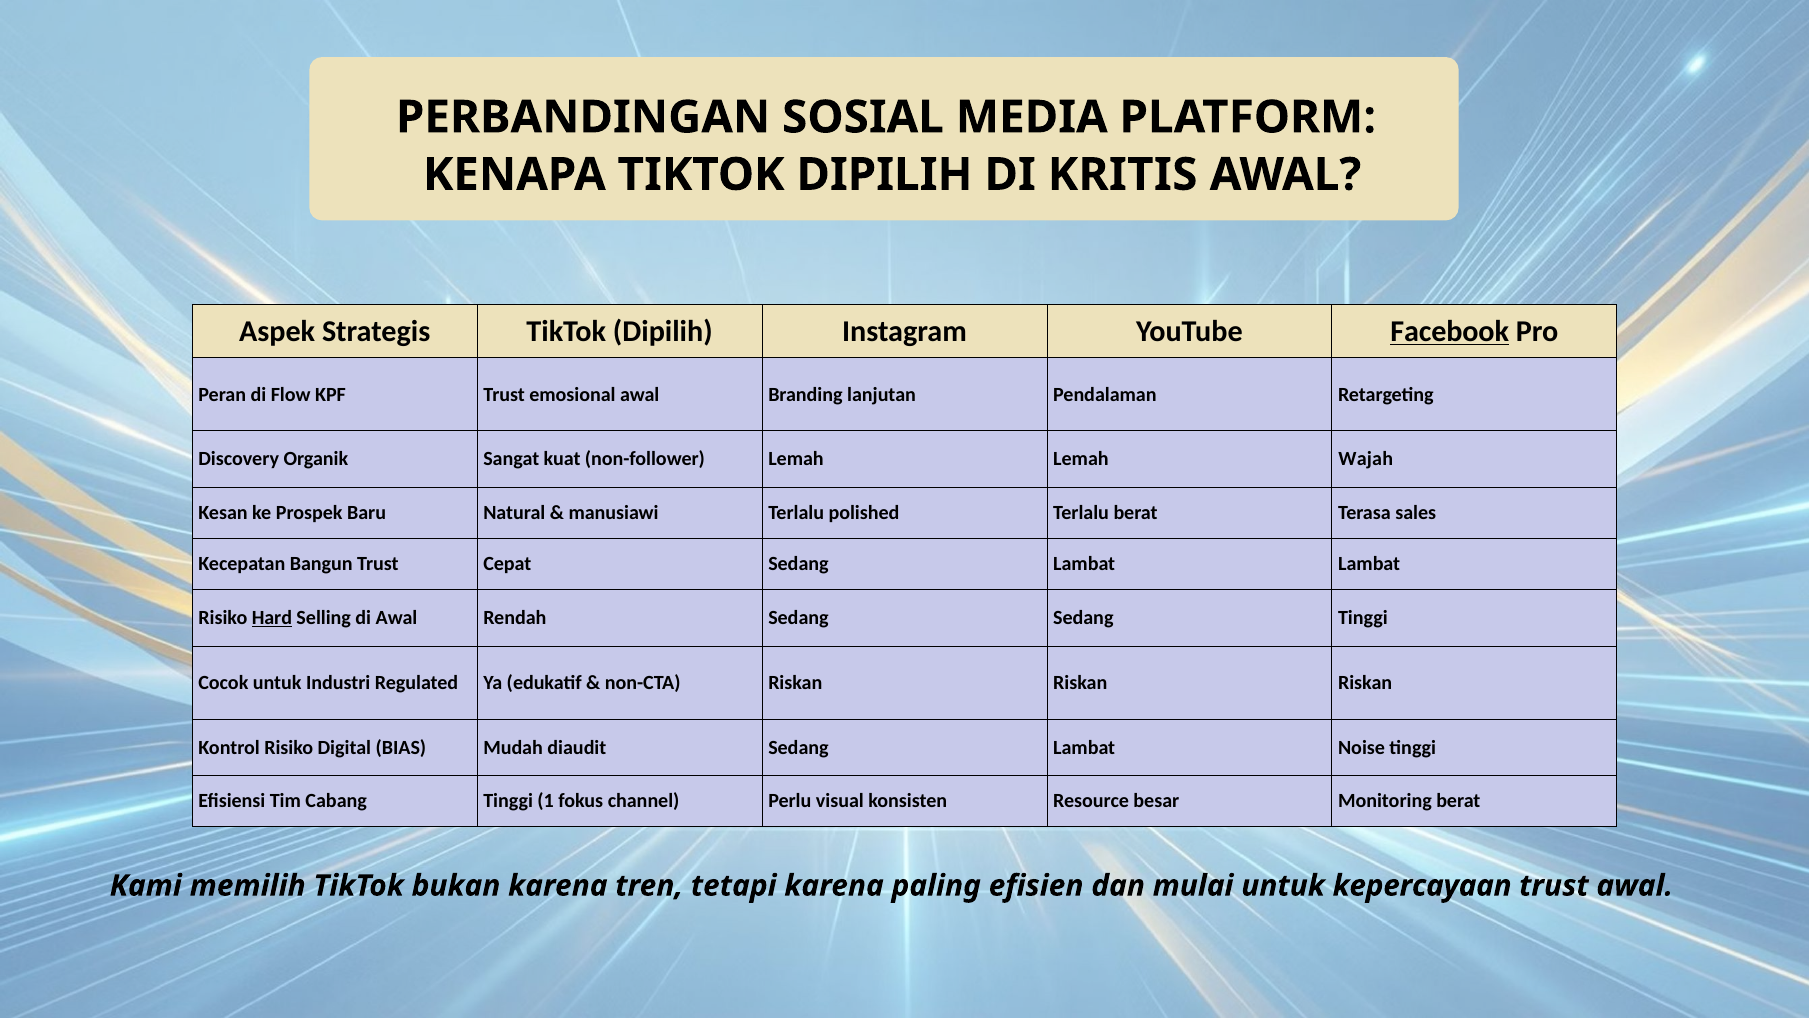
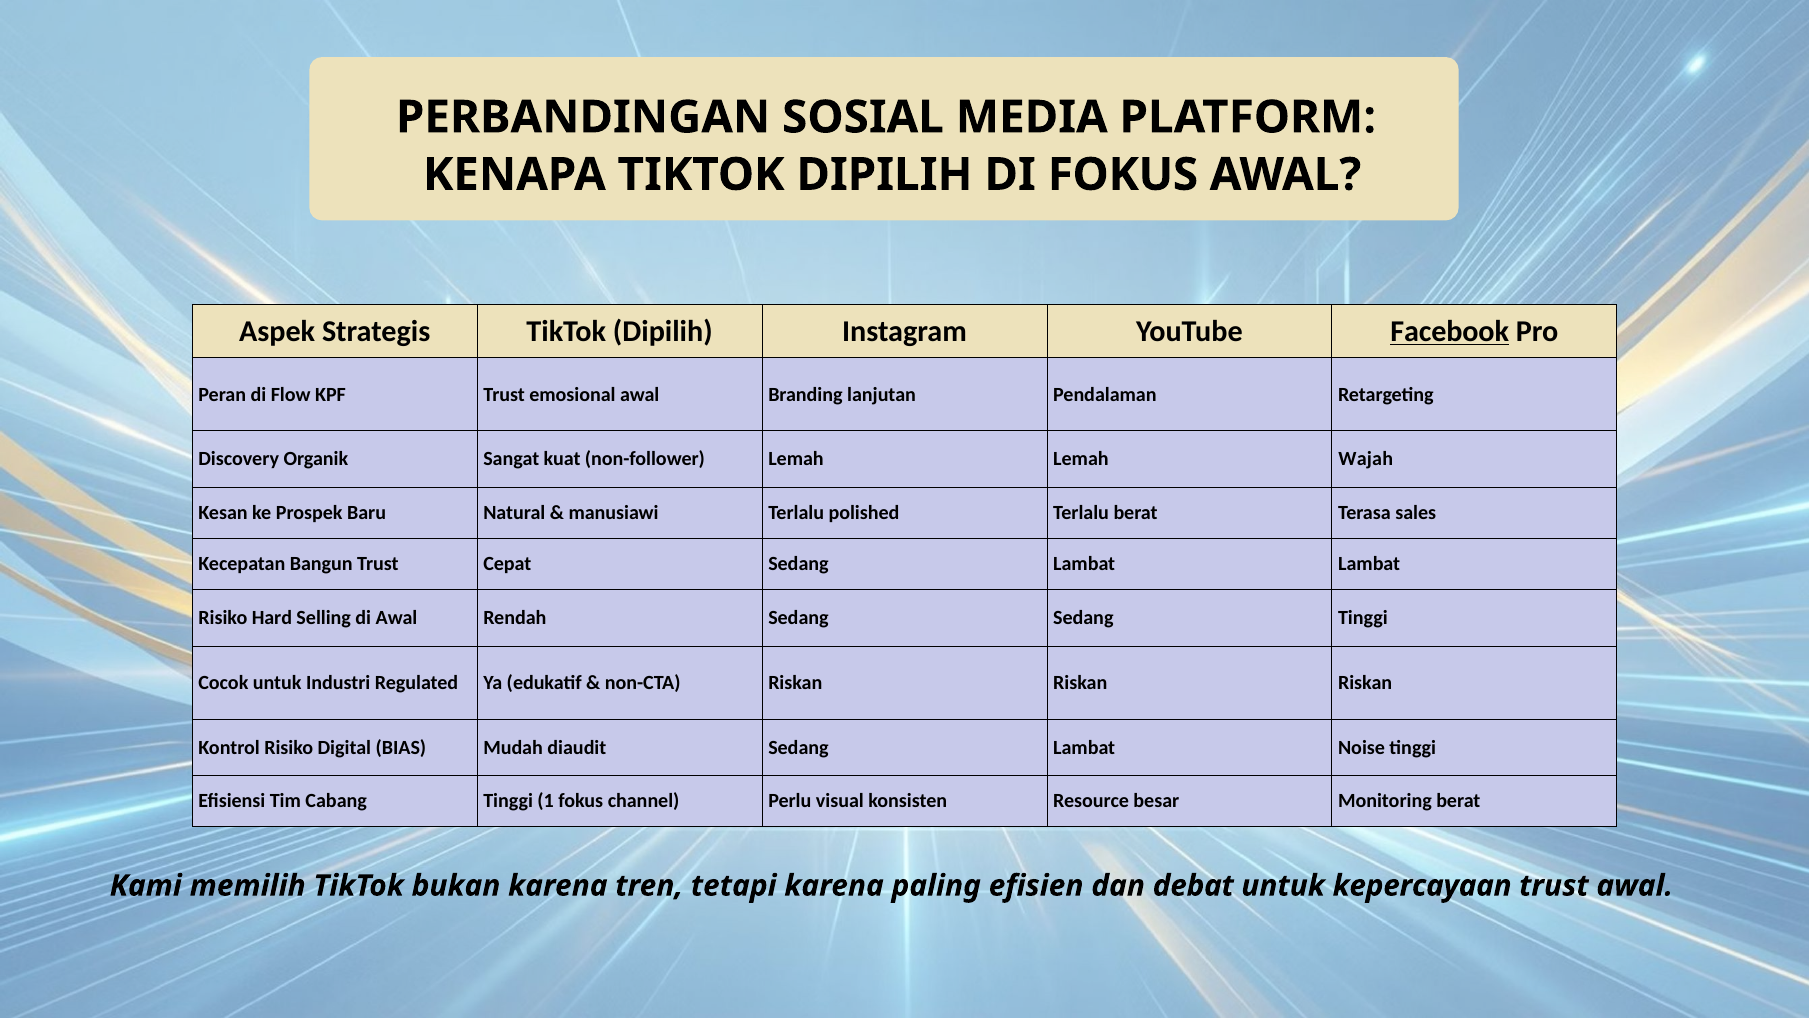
DI KRITIS: KRITIS -> FOKUS (1123, 175)
Hard underline: present -> none (272, 618)
mulai: mulai -> debat (1193, 885)
